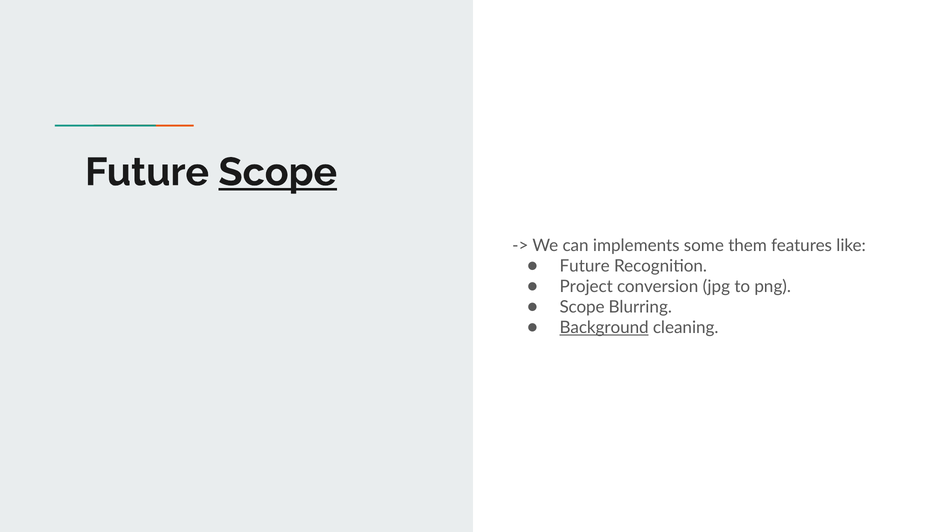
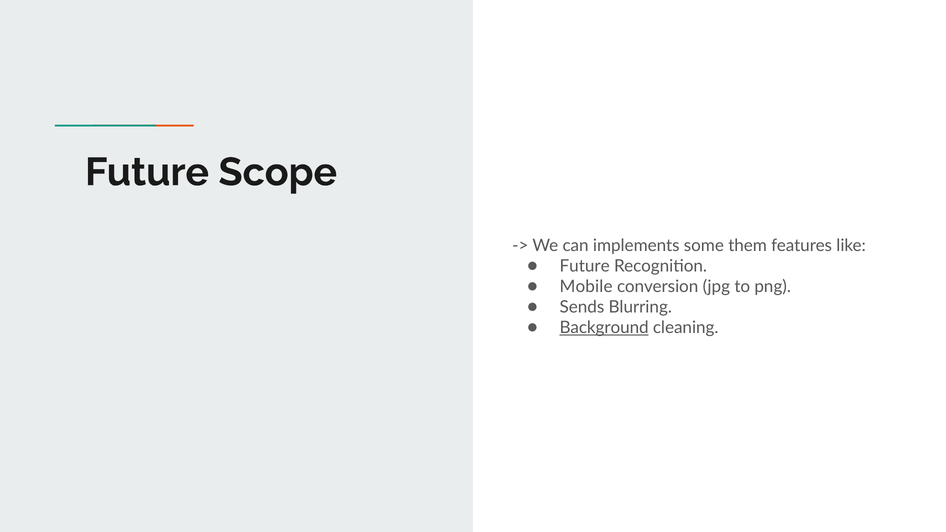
Scope underline: present -> none (278, 172)
Project: Project -> Mobile (586, 287)
Scope: Scope -> Sends (582, 307)
